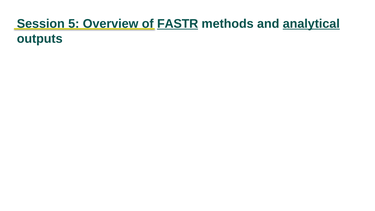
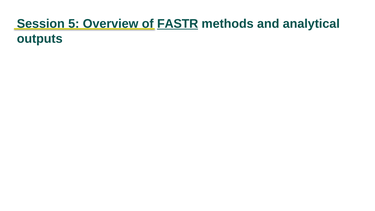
analytical underline: present -> none (311, 24)
